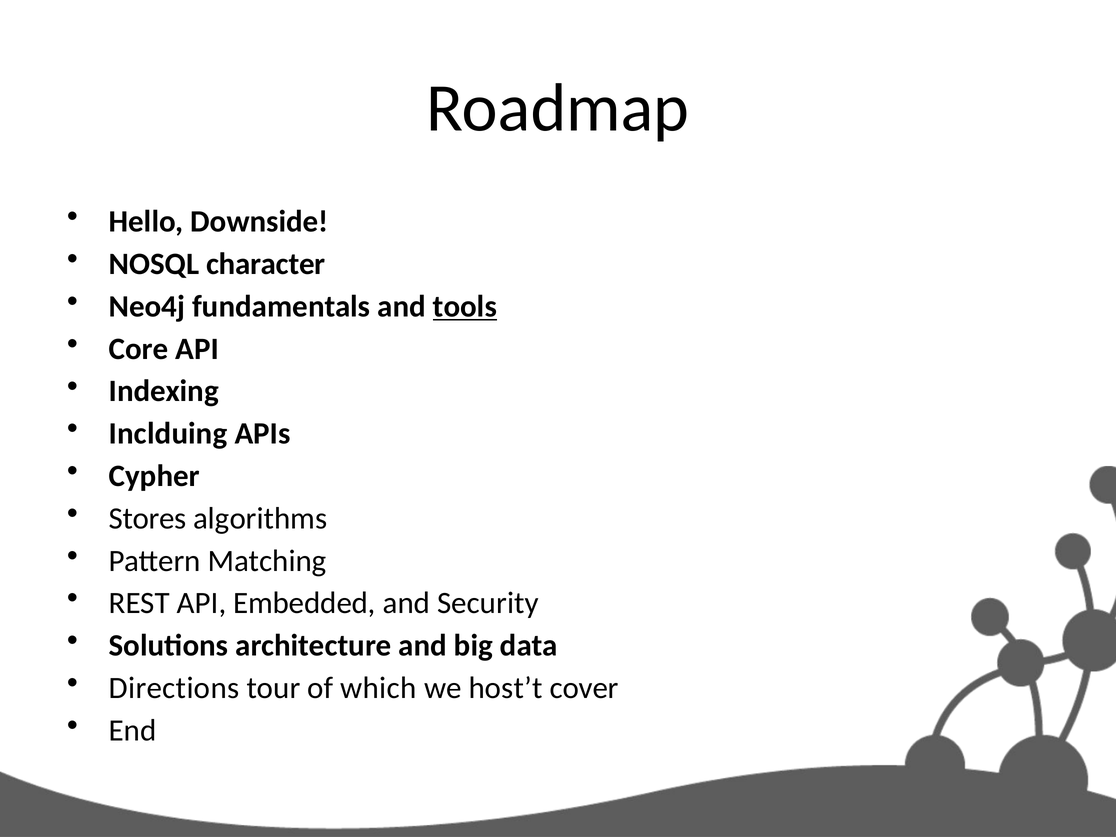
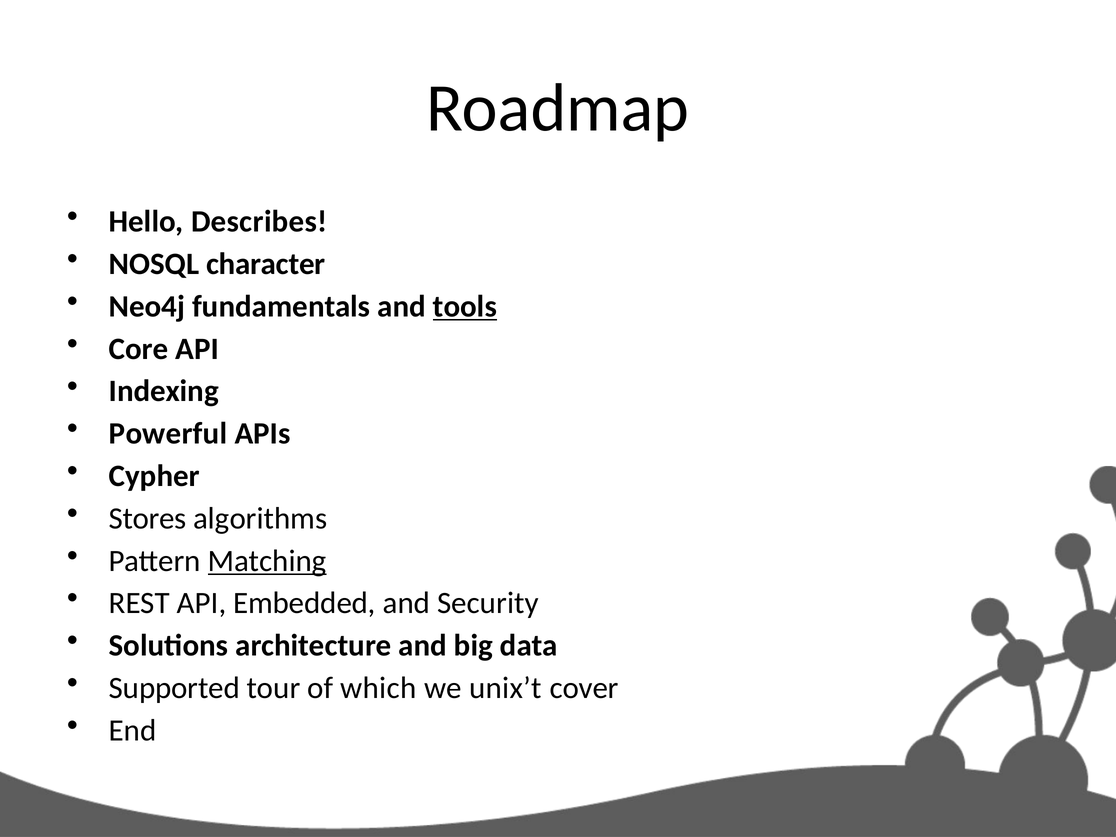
Downside: Downside -> Describes (259, 222)
Inclduing: Inclduing -> Powerful (168, 434)
Matching underline: none -> present (267, 561)
Directions: Directions -> Supported (174, 688)
host’t: host’t -> unix’t (505, 688)
